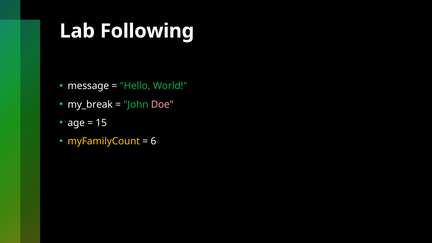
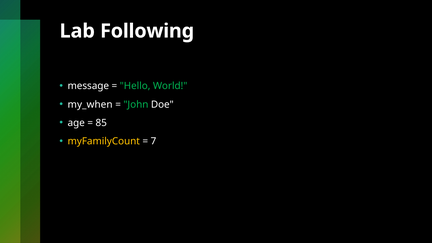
my_break: my_break -> my_when (90, 104)
Doe colour: pink -> white (162, 104)
15: 15 -> 85 (101, 123)
6: 6 -> 7 (153, 141)
